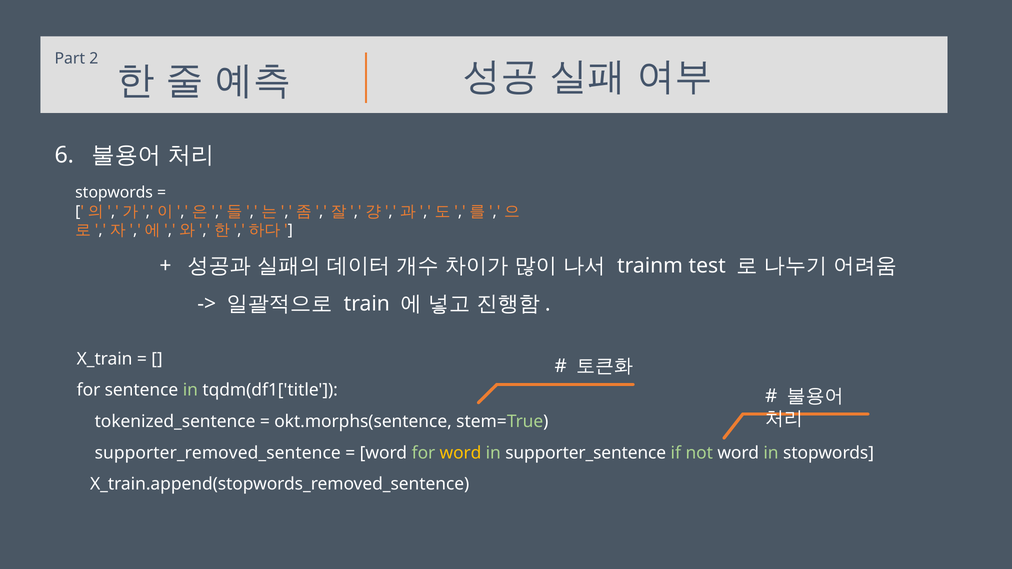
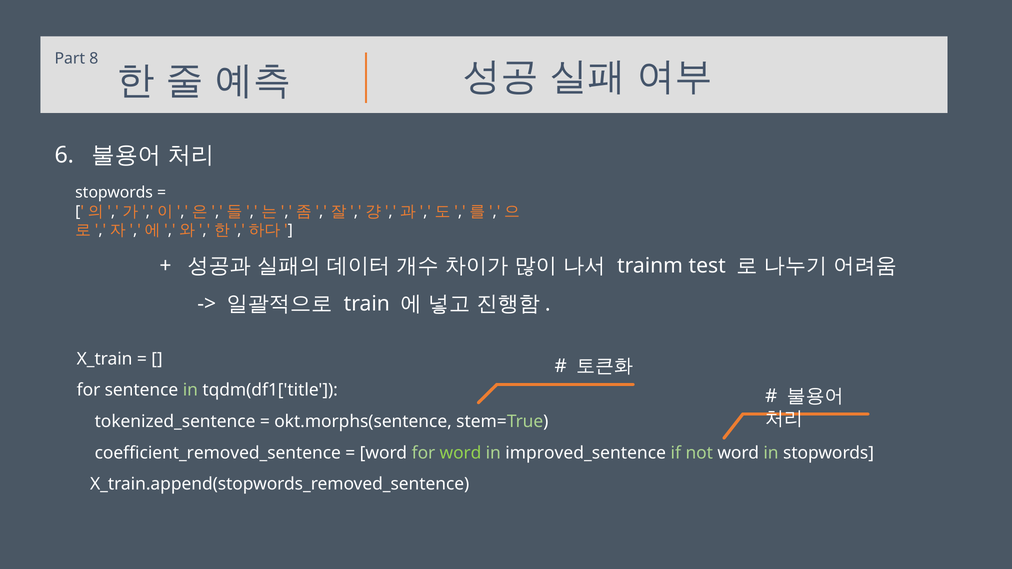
2: 2 -> 8 (94, 59)
supporter_removed_sentence: supporter_removed_sentence -> coefficient_removed_sentence (218, 453)
word colour: yellow -> light green (461, 453)
supporter_sentence: supporter_sentence -> improved_sentence (586, 453)
